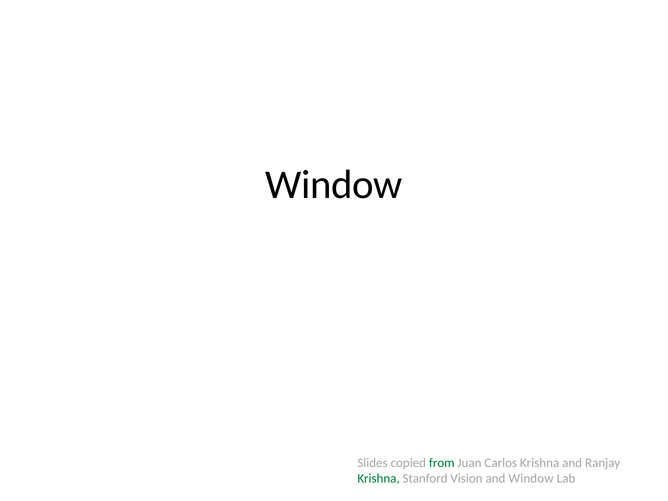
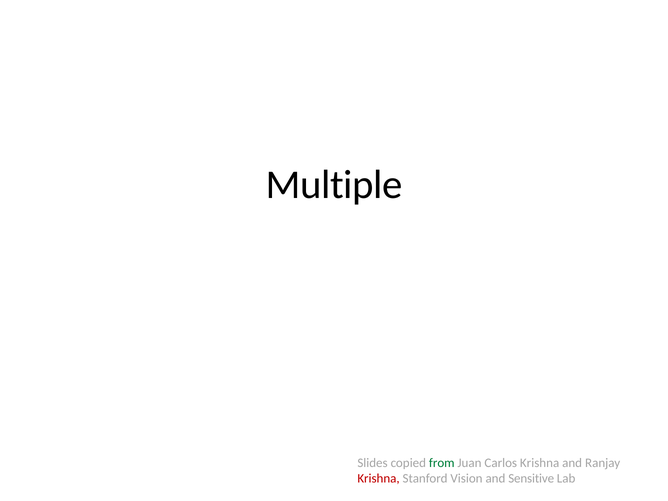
Window: Window -> Multiple (334, 185)
Krishna colour: green -> red (379, 479)
and Window: Window -> Sensitive (531, 479)
